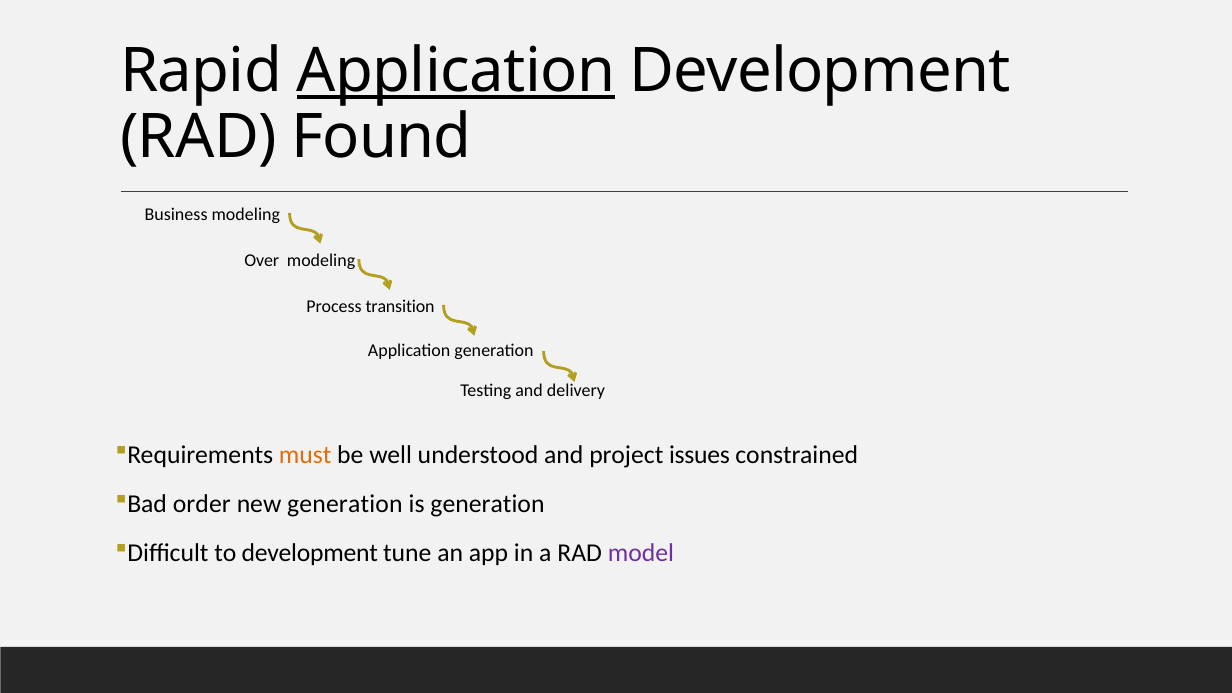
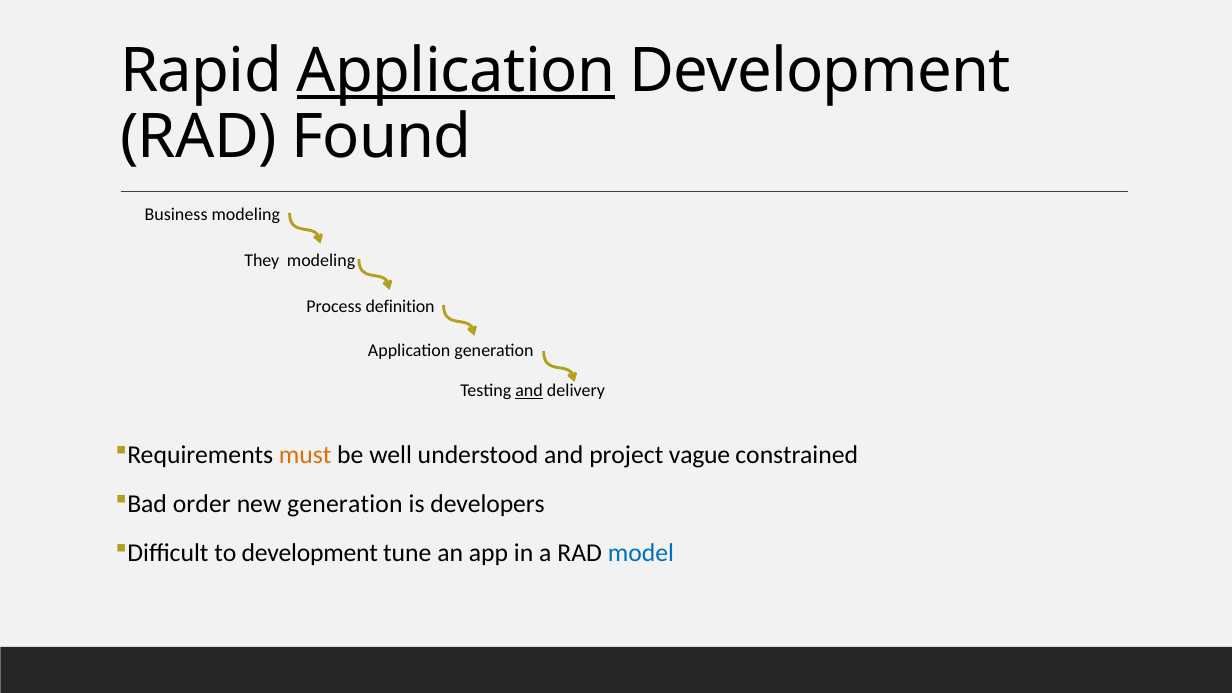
Over: Over -> They (262, 260)
transition: transition -> definition (400, 306)
and underline: none -> present (529, 391)
issues: issues -> vague (700, 455)
is generation: generation -> developers (488, 504)
model colour: purple -> blue (641, 553)
